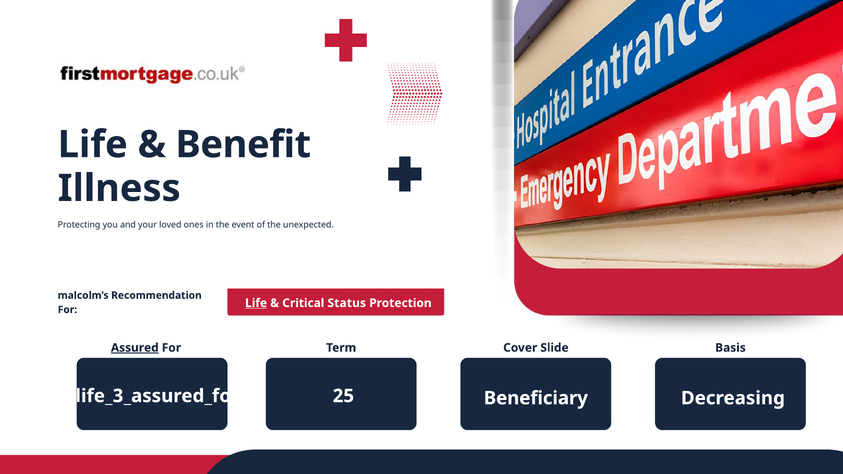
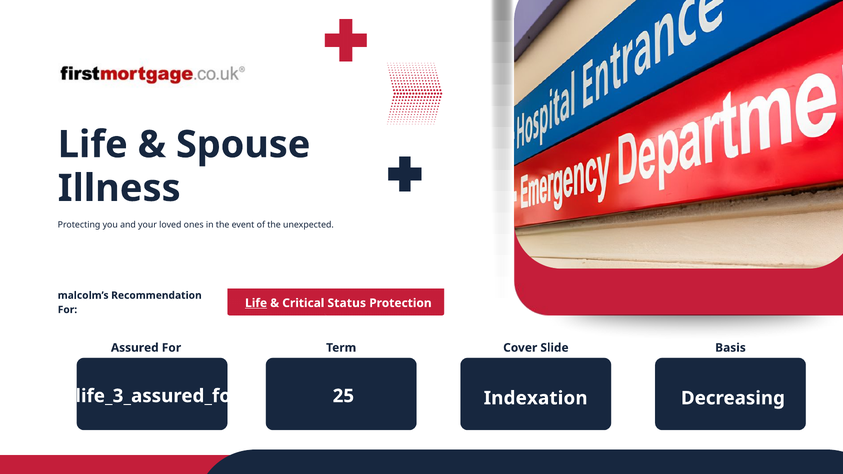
Benefit: Benefit -> Spouse (243, 145)
Assured underline: present -> none (135, 348)
Beneficiary: Beneficiary -> Indexation (536, 398)
